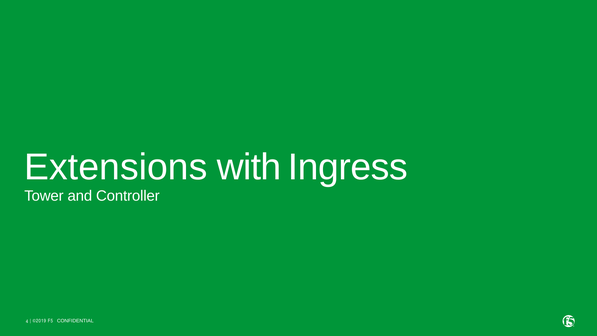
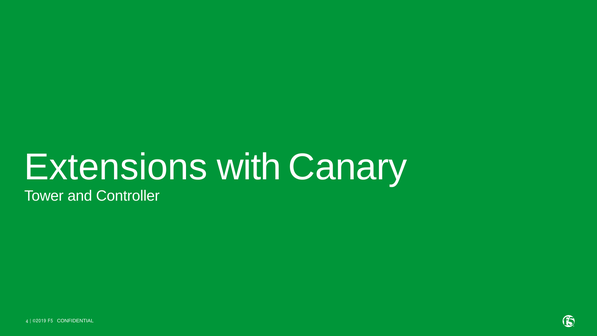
Ingress: Ingress -> Canary (348, 167)
